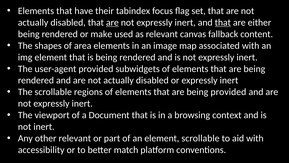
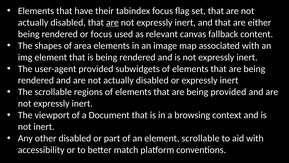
that underline: present -> none (223, 22)
or make: make -> focus (101, 34)
other relevant: relevant -> disabled (75, 138)
